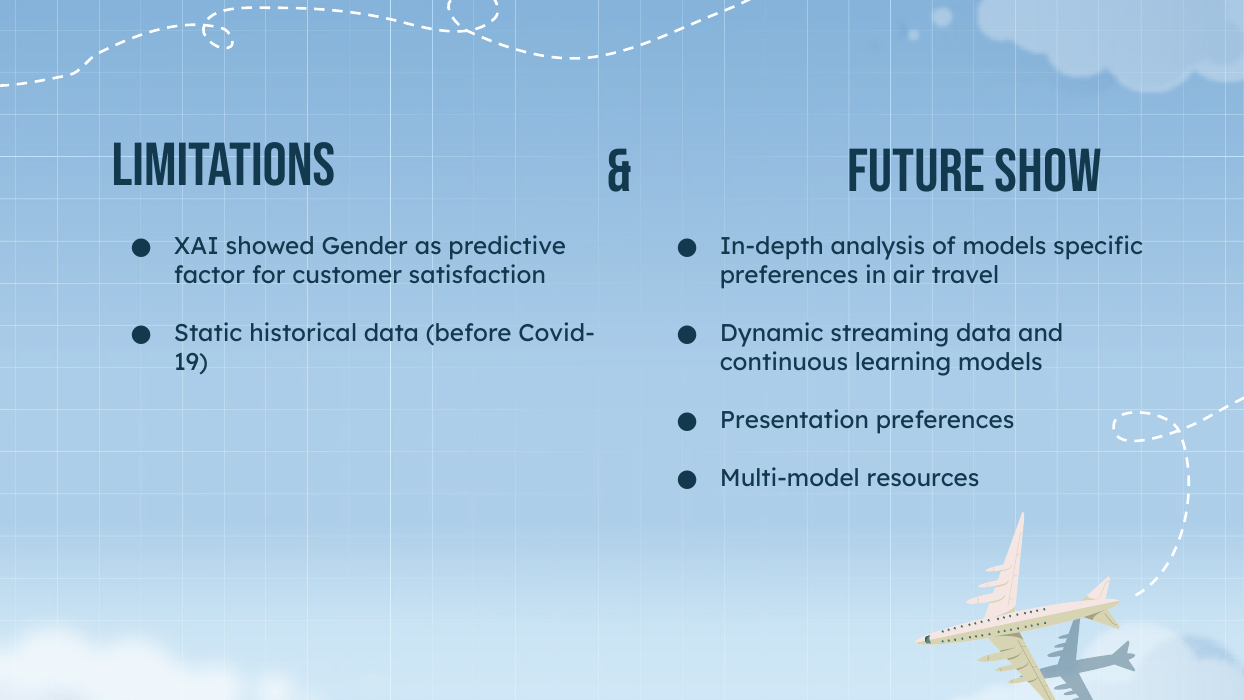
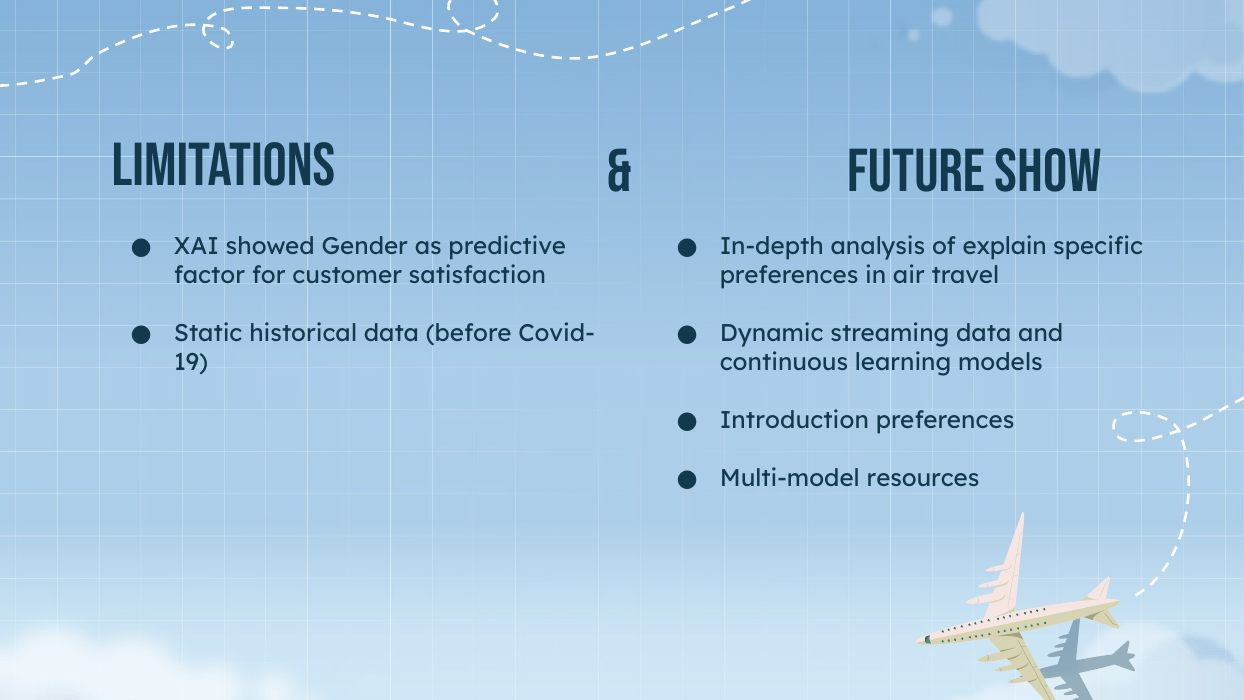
of models: models -> explain (1005, 246)
Presentation: Presentation -> Introduction (794, 421)
